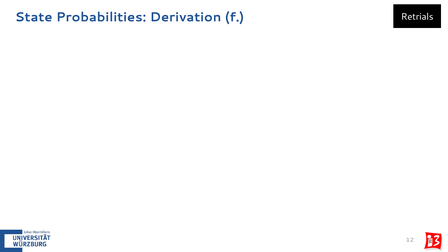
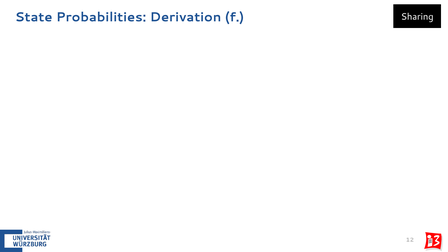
Retrials: Retrials -> Sharing (417, 17)
